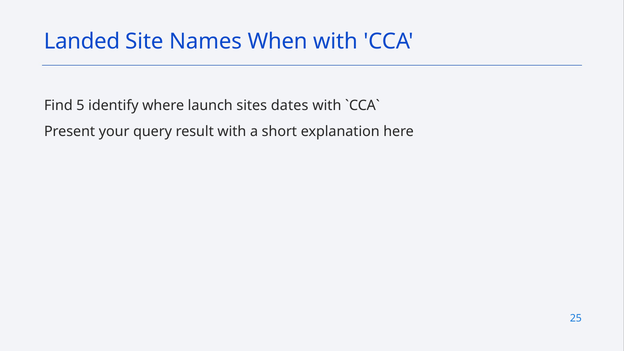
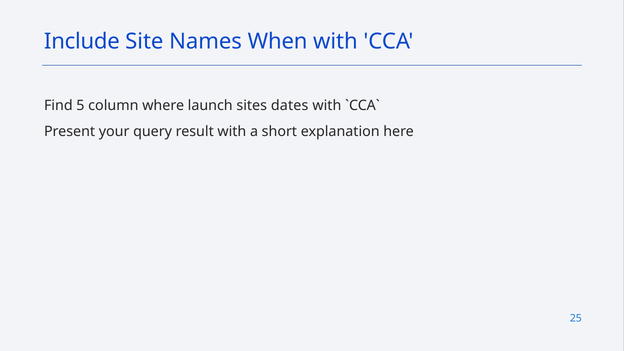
Landed: Landed -> Include (82, 42)
identify: identify -> column (113, 105)
